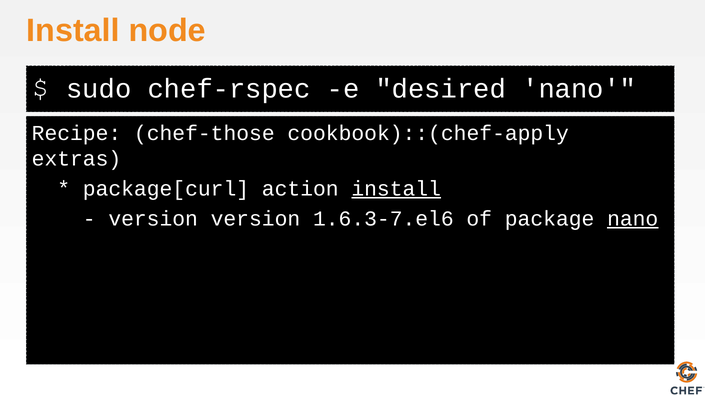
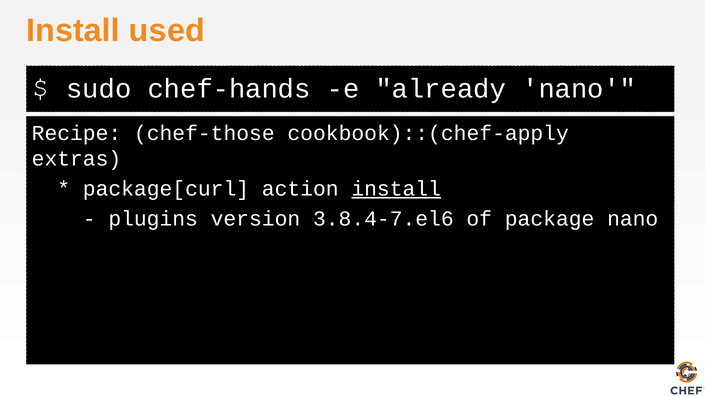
node: node -> used (167, 30)
chef-rspec: chef-rspec -> chef-hands (229, 89)
desired: desired -> already (441, 89)
version: version -> plugins (153, 219)
1.6.3-7.el6: 1.6.3-7.el6 -> 3.8.4-7.el6 (383, 219)
nano underline: present -> none (633, 219)
